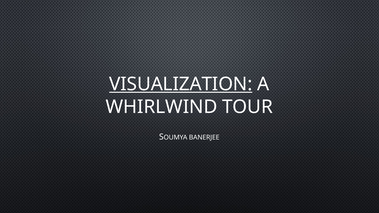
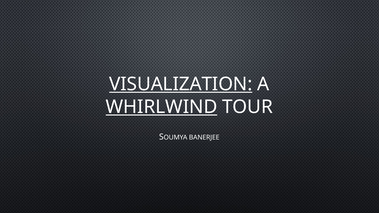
WHIRLWIND underline: none -> present (162, 107)
